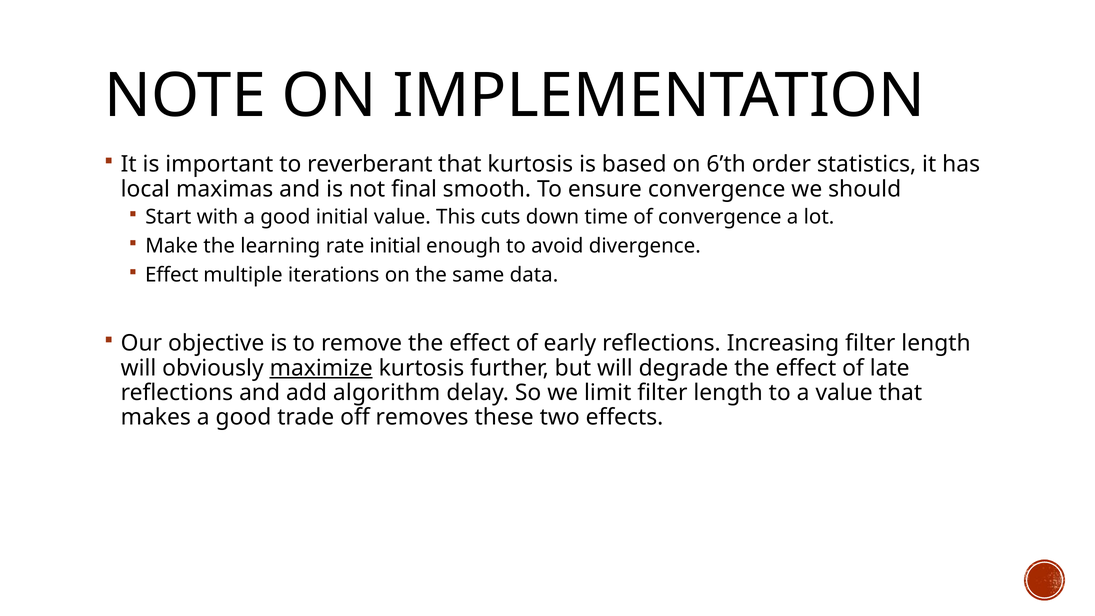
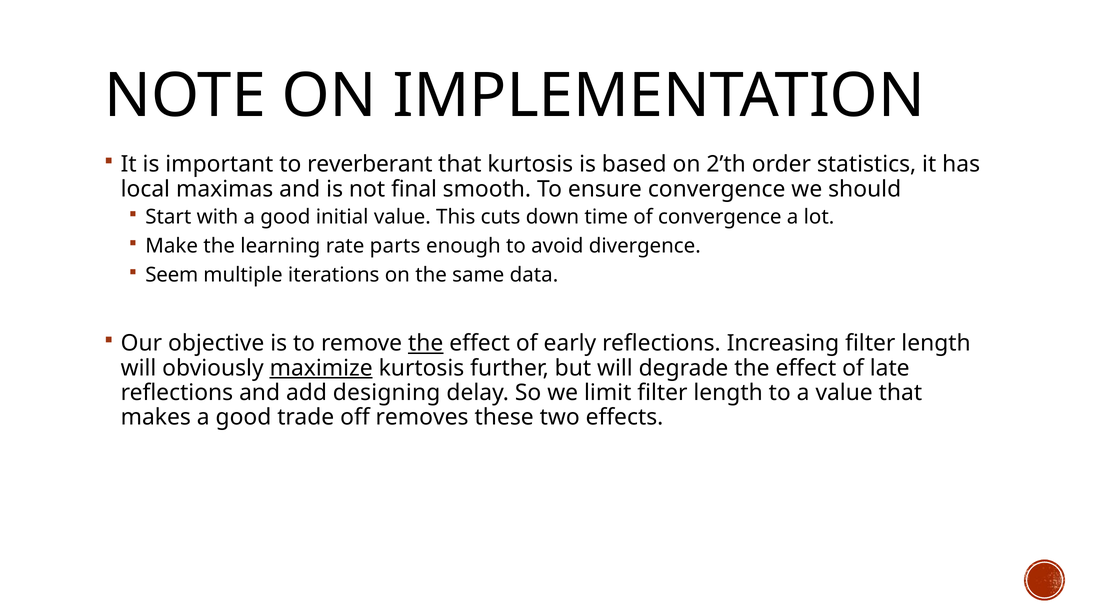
6’th: 6’th -> 2’th (726, 164)
rate initial: initial -> parts (395, 246)
Effect: Effect -> Seem (172, 275)
the underline: none -> present (426, 343)
algorithm: algorithm -> designing (387, 393)
